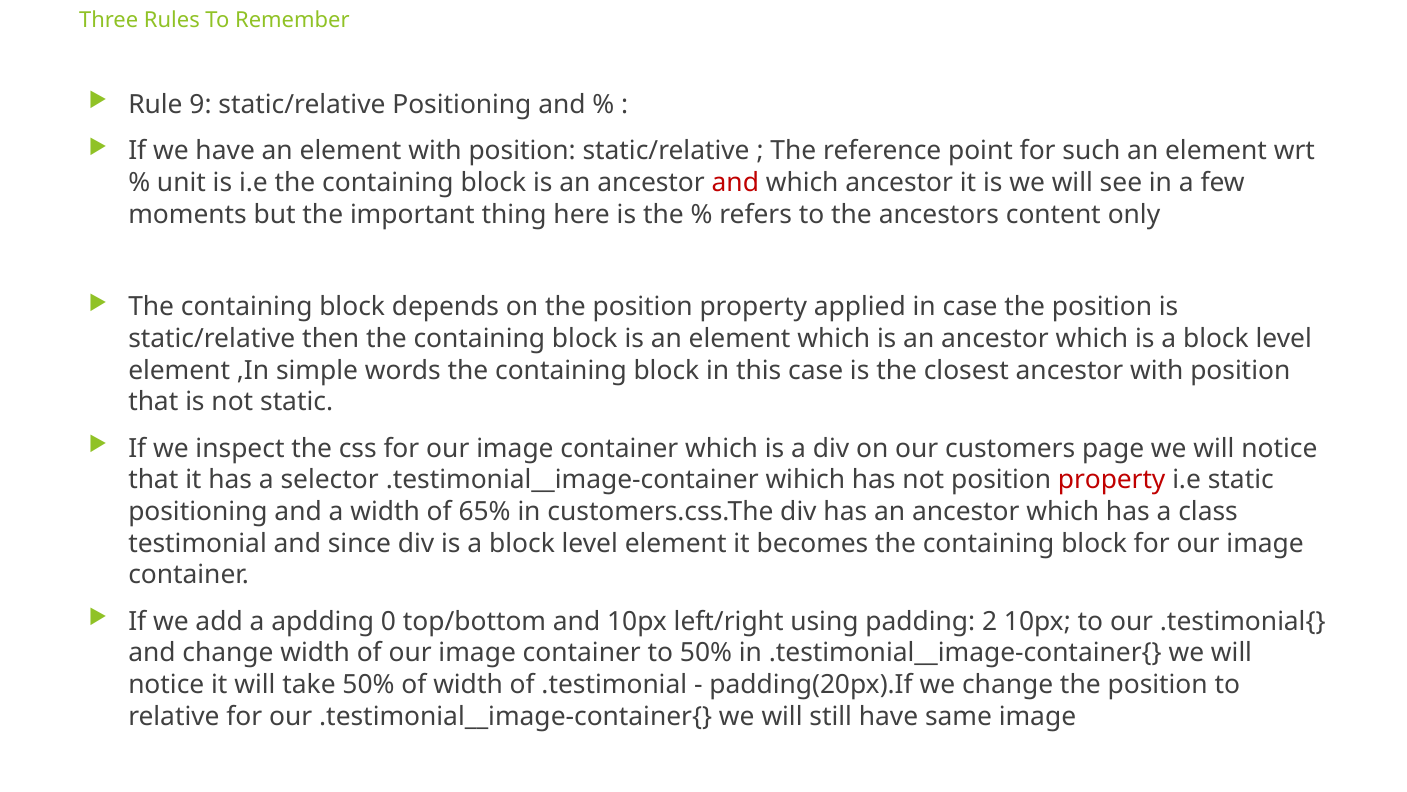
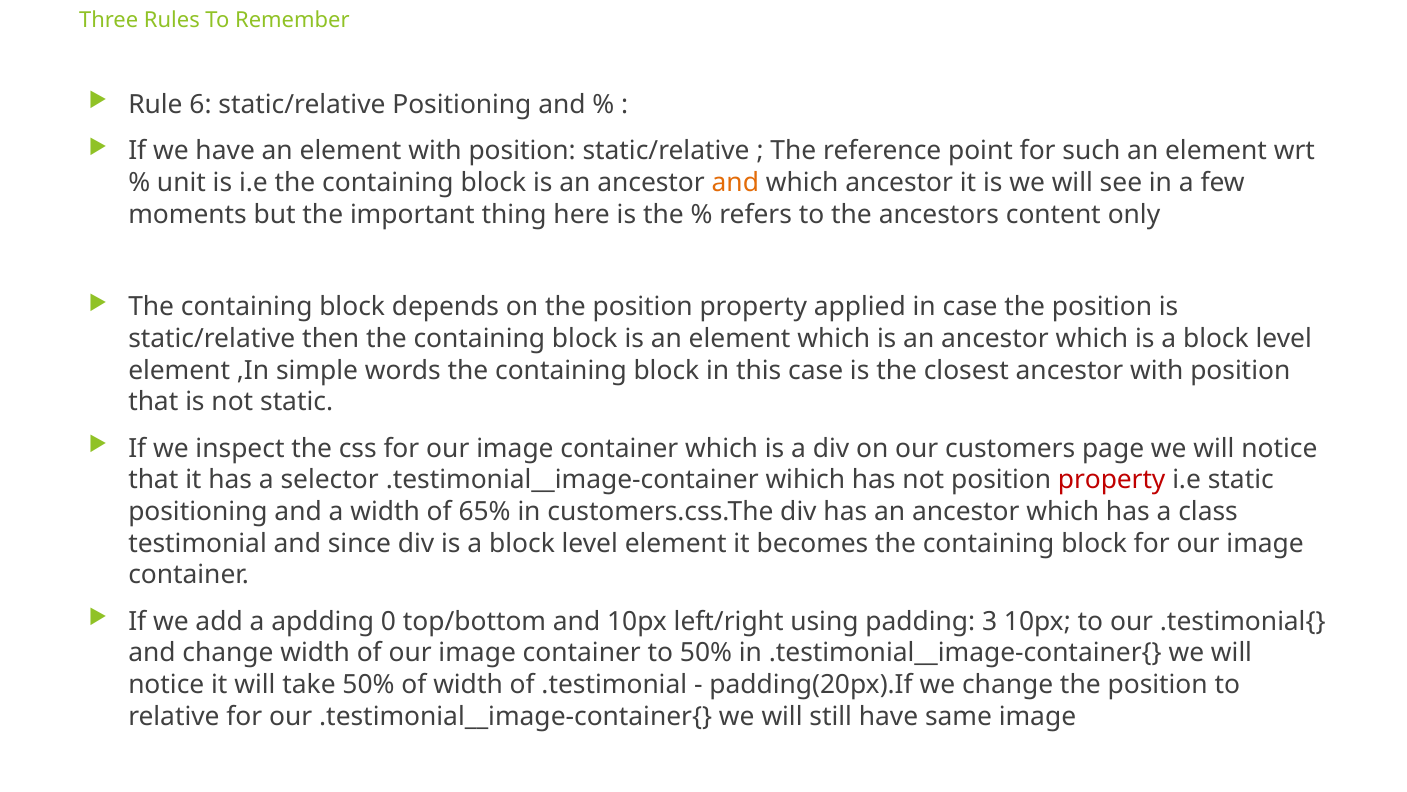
9: 9 -> 6 (201, 105)
and colour: red -> orange (735, 182)
2: 2 -> 3 (990, 621)
